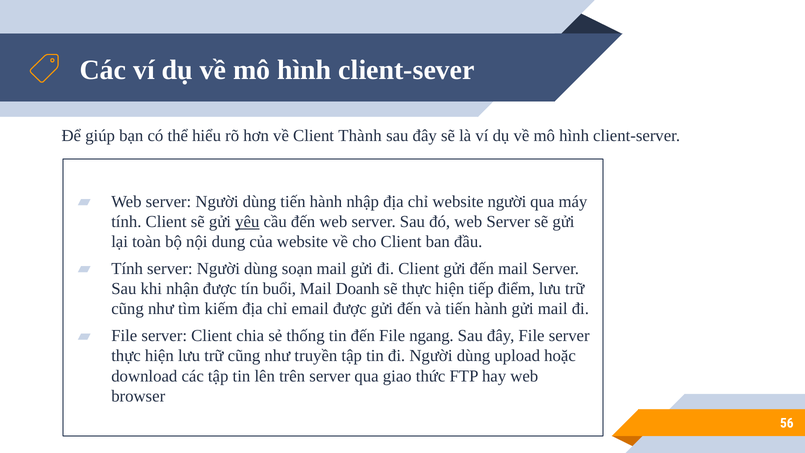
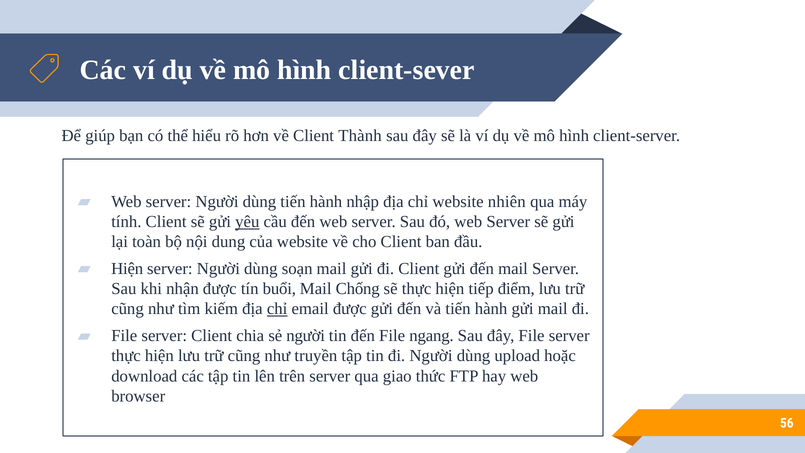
website người: người -> nhiên (507, 201)
Tính: Tính -> Hiện (127, 268)
Doanh: Doanh -> Chống (358, 289)
chỉ underline: none -> present (277, 309)
sẻ thống: thống -> người (306, 336)
